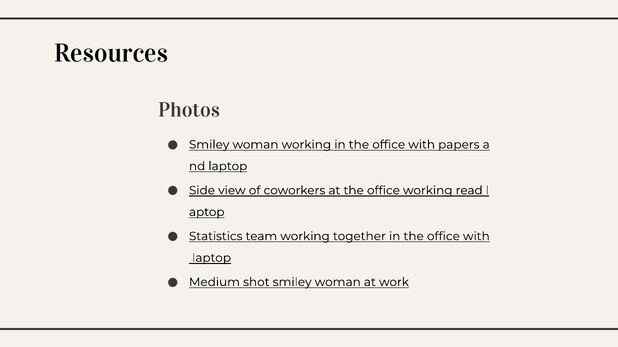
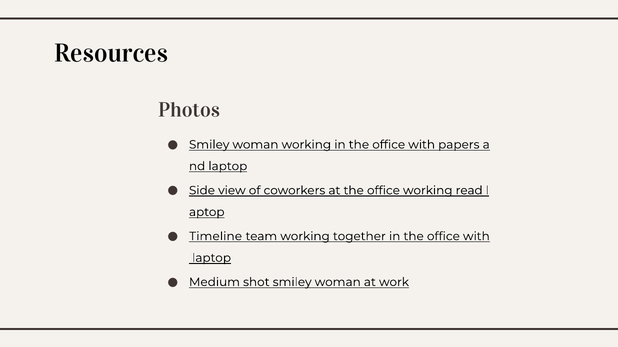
Statistics: Statistics -> Timeline (216, 237)
